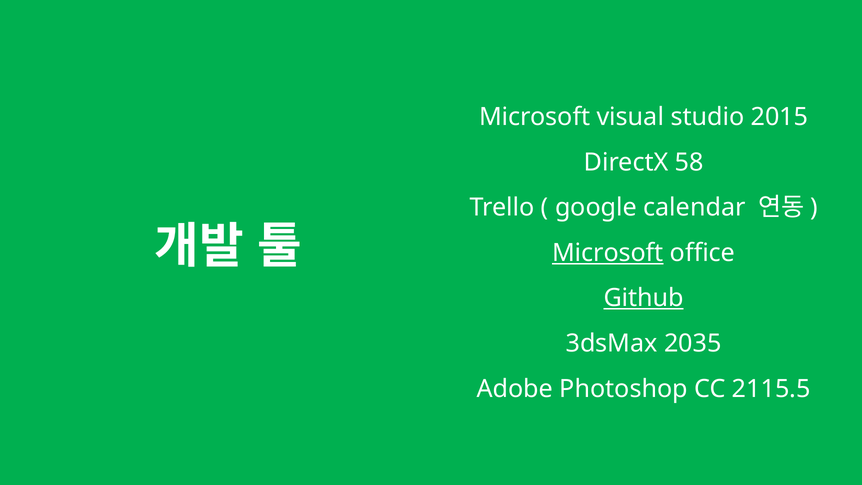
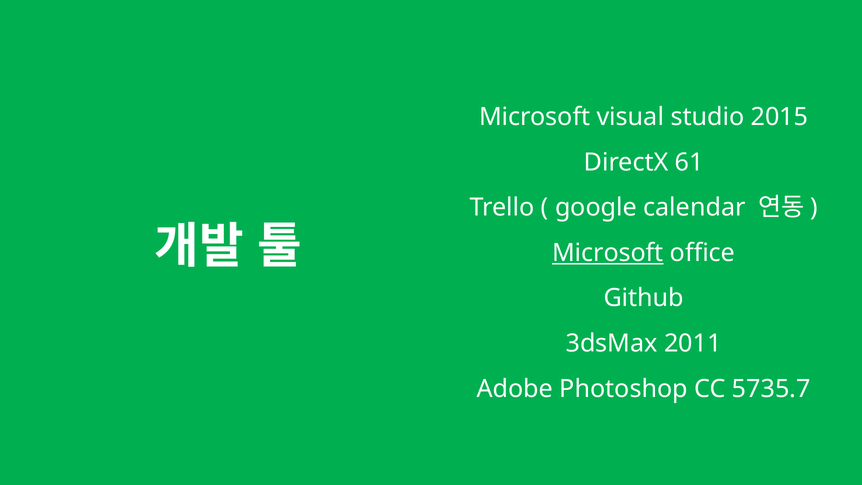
58: 58 -> 61 (689, 162)
Github underline: present -> none (644, 298)
2035: 2035 -> 2011 (693, 343)
2115.5: 2115.5 -> 5735.7 (771, 389)
